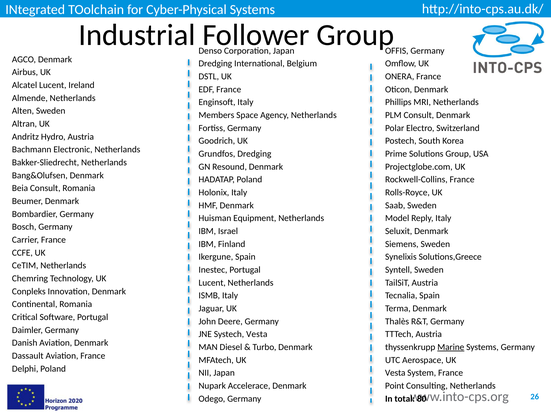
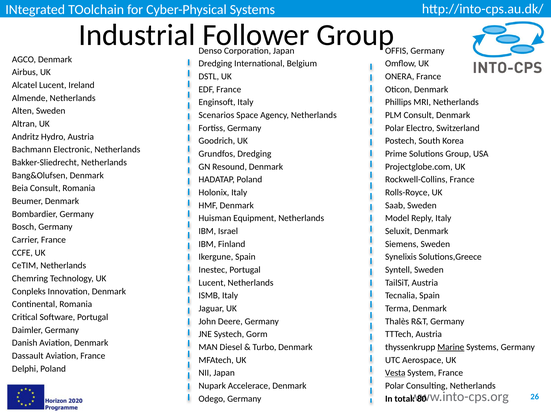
Members: Members -> Scenarios (216, 115)
Systech Vesta: Vesta -> Gorm (257, 334)
Vesta underline: none -> present (395, 372)
Point: Point -> Polar (395, 385)
